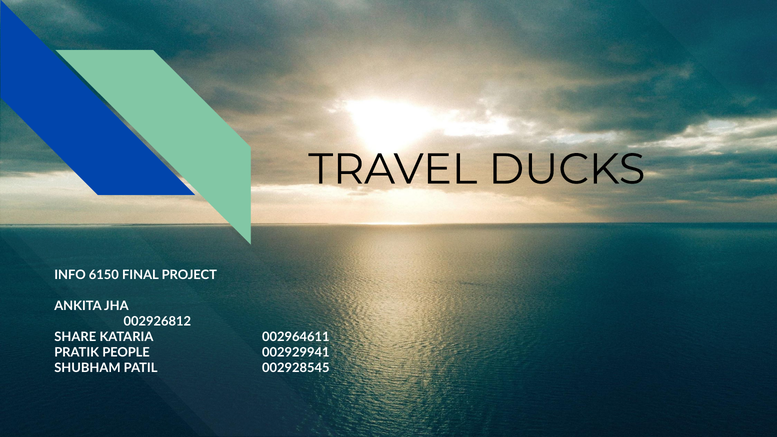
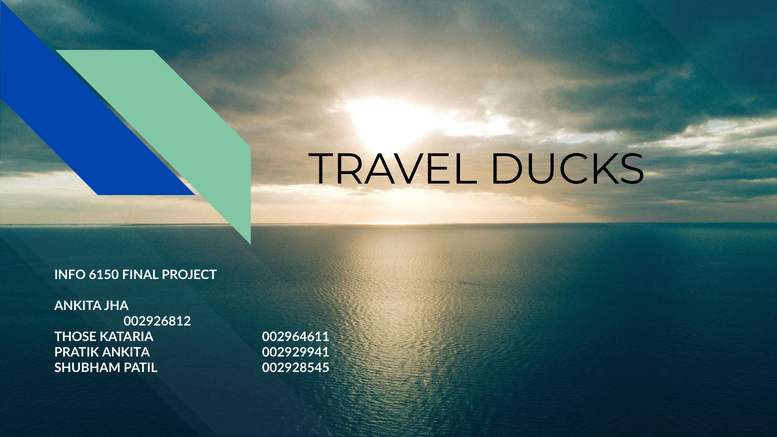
SHARE: SHARE -> THOSE (75, 337)
PRATIK PEOPLE: PEOPLE -> ANKITA (126, 353)
